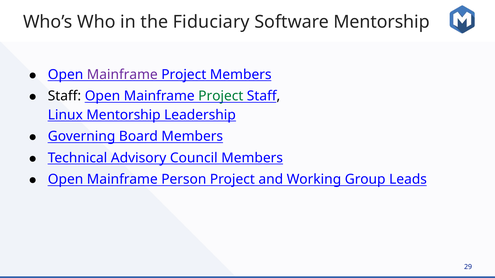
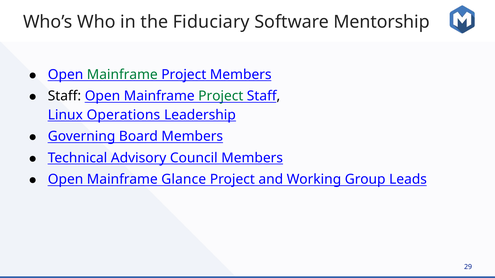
Mainframe colour: purple -> green (122, 75)
Linux Mentorship: Mentorship -> Operations (123, 115)
Person: Person -> Glance (184, 180)
